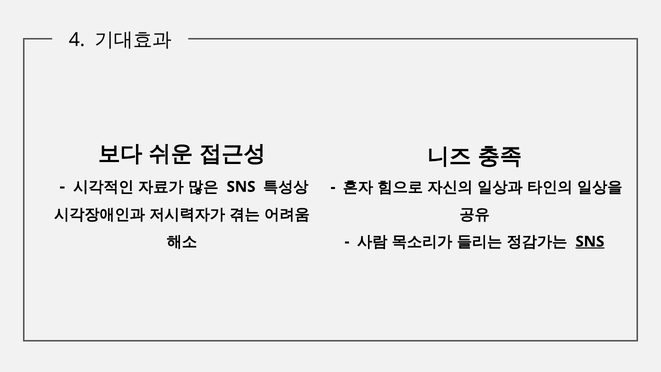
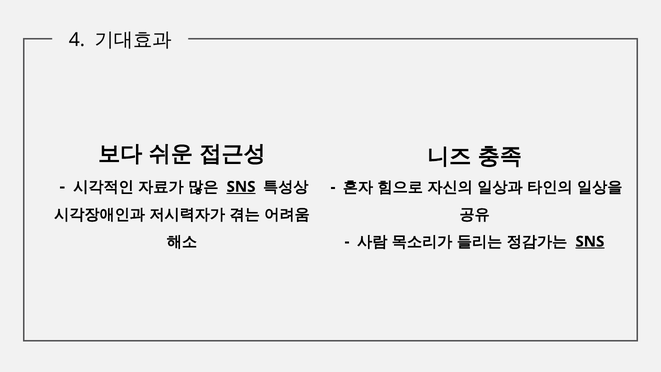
SNS underline: none -> present (241, 187)
